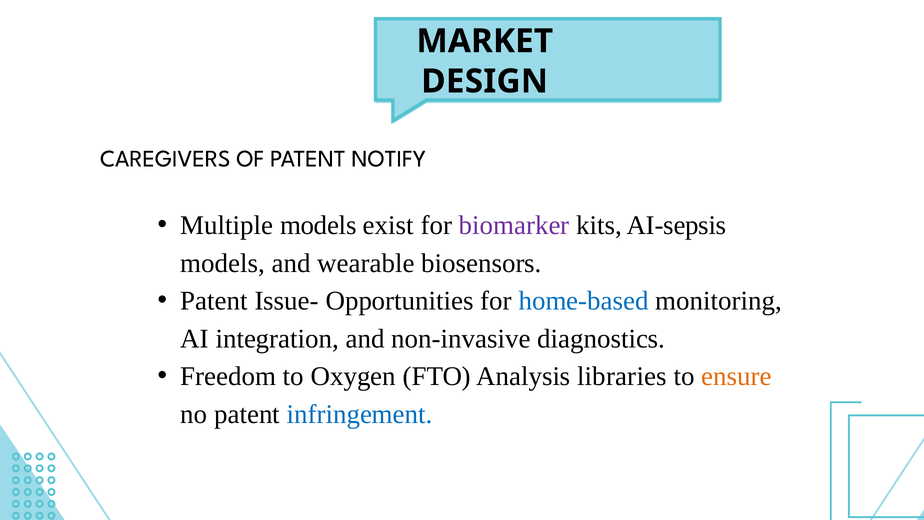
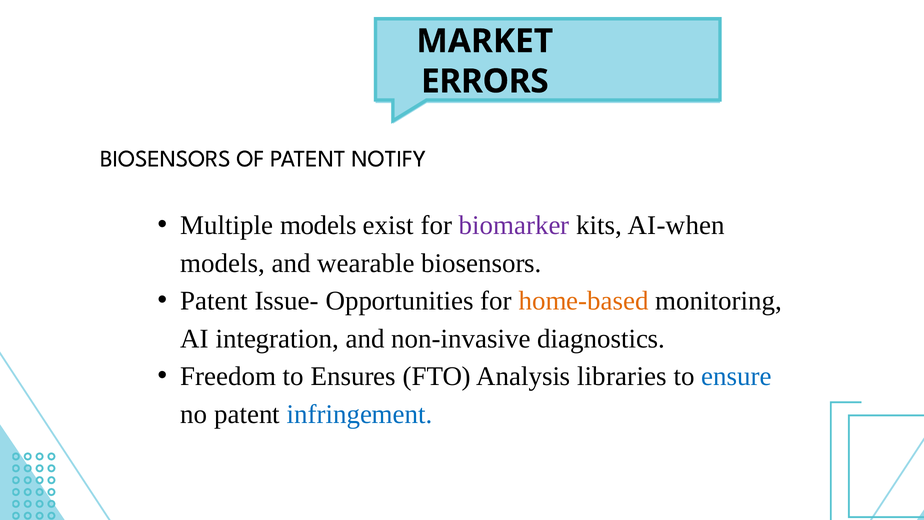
DESIGN: DESIGN -> ERRORS (485, 81)
CAREGIVERS: CAREGIVERS -> BIOSENSORS (165, 159)
AI-sepsis: AI-sepsis -> AI-when (676, 225)
home-based colour: blue -> orange (584, 301)
Oxygen: Oxygen -> Ensures (353, 376)
ensure colour: orange -> blue (736, 376)
